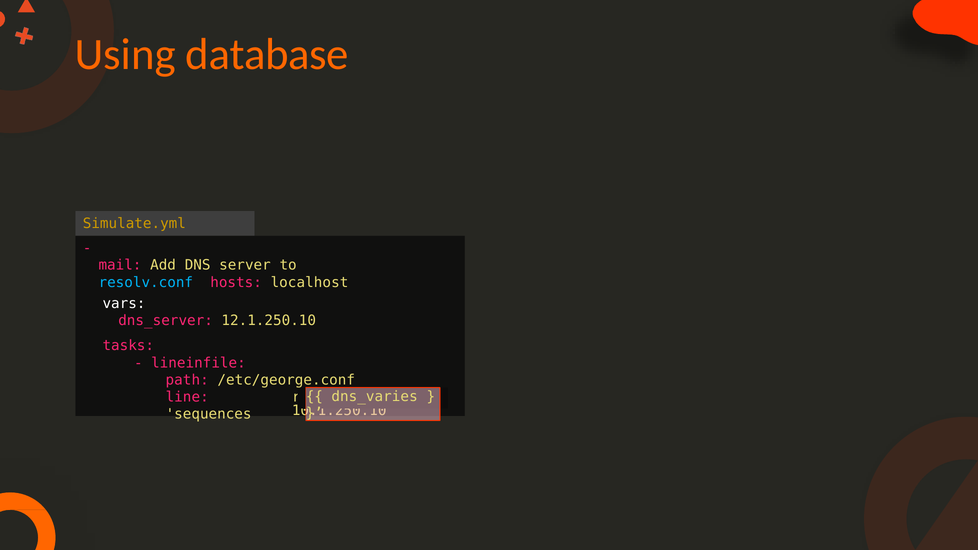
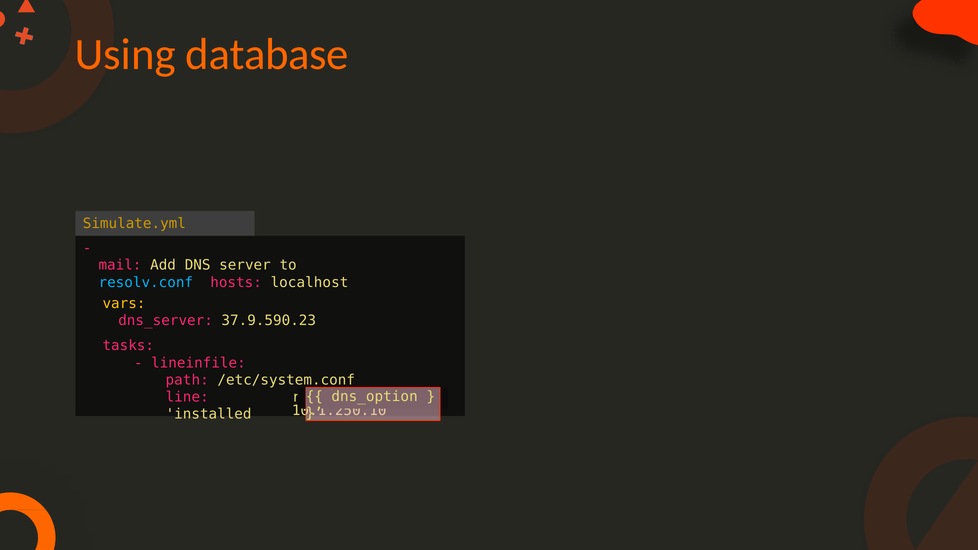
vars colour: white -> yellow (124, 304)
12.1.250.10: 12.1.250.10 -> 37.9.590.23 (269, 321)
/etc/george.conf: /etc/george.conf -> /etc/system.conf (286, 380)
dns_varies: dns_varies -> dns_option (375, 397)
sequences: sequences -> installed (209, 414)
